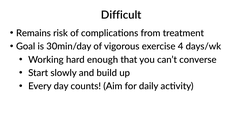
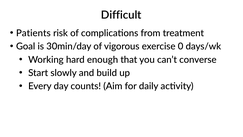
Remains: Remains -> Patients (33, 33)
4: 4 -> 0 (181, 46)
